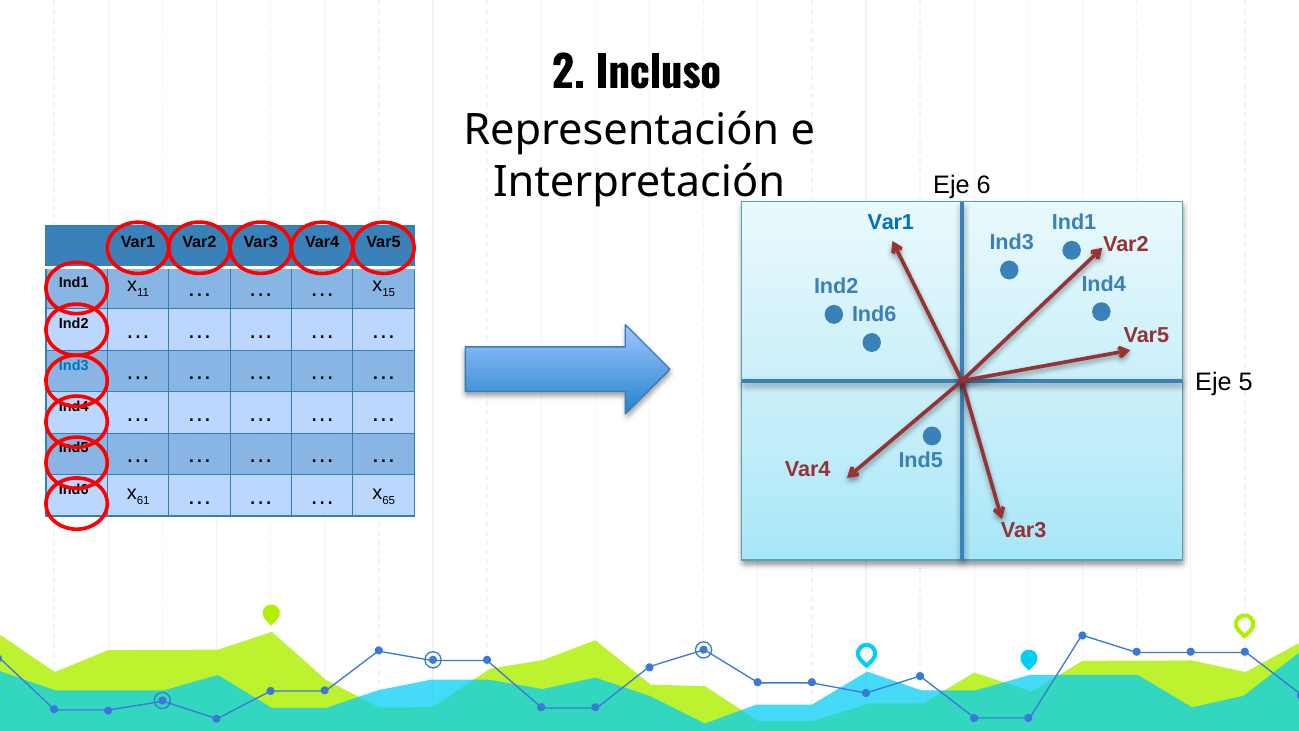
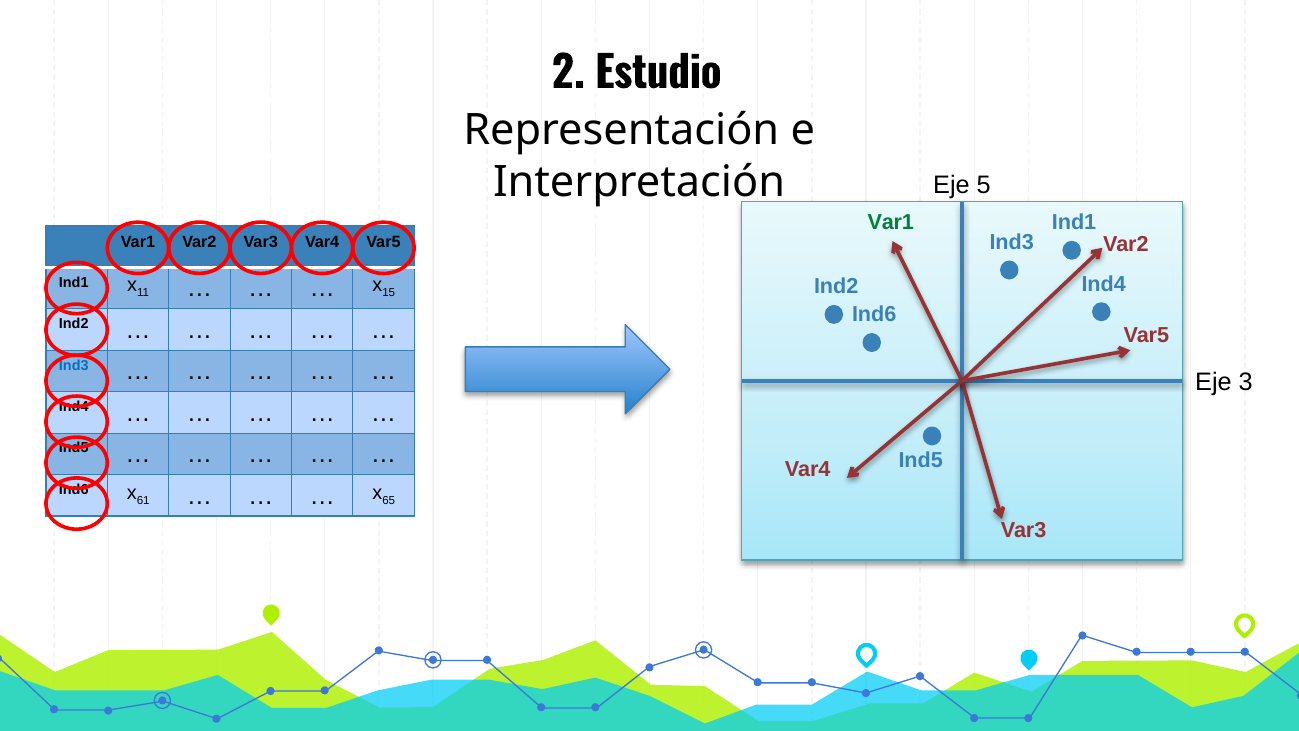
Incluso: Incluso -> Estudio (658, 74)
6: 6 -> 5 (984, 185)
Var1 colour: blue -> green (891, 222)
5: 5 -> 3 (1246, 382)
